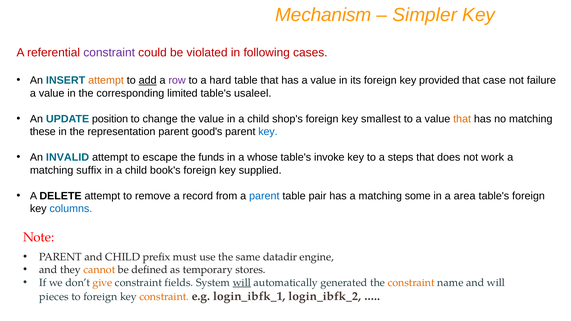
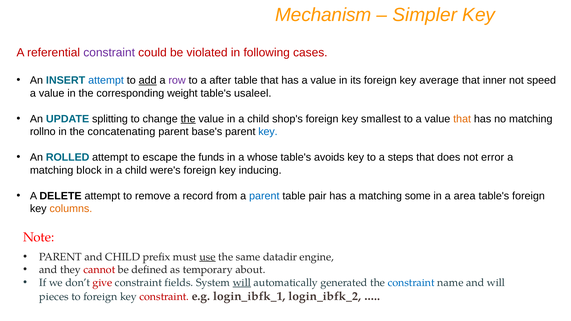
attempt colour: orange -> blue (106, 80)
hard: hard -> after (220, 80)
provided: provided -> average (439, 80)
case: case -> inner (495, 80)
failure: failure -> speed (541, 80)
limited: limited -> weight (182, 93)
position: position -> splitting (110, 119)
the underline: none -> present (188, 119)
these: these -> rollno (43, 132)
representation: representation -> concatenating (121, 132)
good's: good's -> base's (207, 132)
INVALID: INVALID -> ROLLED (68, 157)
invoke: invoke -> avoids (329, 157)
work: work -> error (493, 157)
suffix: suffix -> block (89, 170)
book's: book's -> were's (165, 170)
supplied: supplied -> inducing (260, 170)
columns colour: blue -> orange (71, 209)
use underline: none -> present (208, 257)
cannot colour: orange -> red (99, 270)
stores: stores -> about (250, 270)
give colour: orange -> red (102, 283)
constraint colour: orange -> blue (411, 283)
constraint colour: orange -> red (164, 297)
